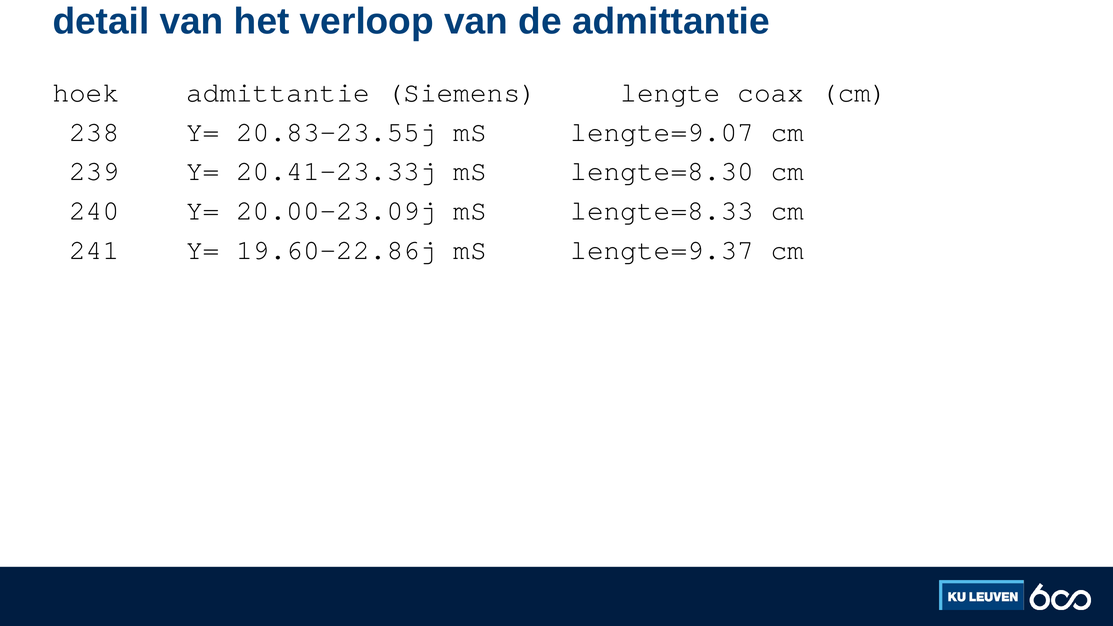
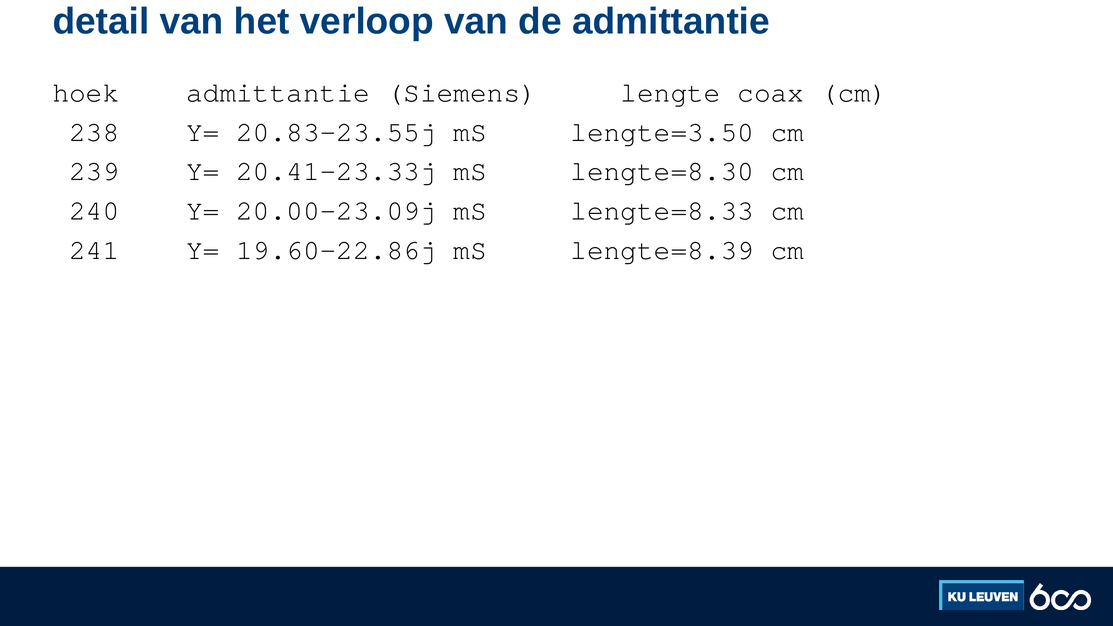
lengte=9.07: lengte=9.07 -> lengte=3.50 (662, 132)
lengte=9.37: lengte=9.37 -> lengte=8.39 (662, 250)
